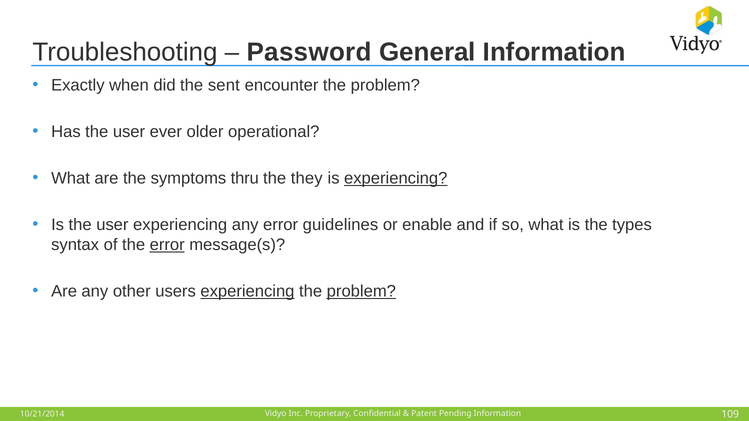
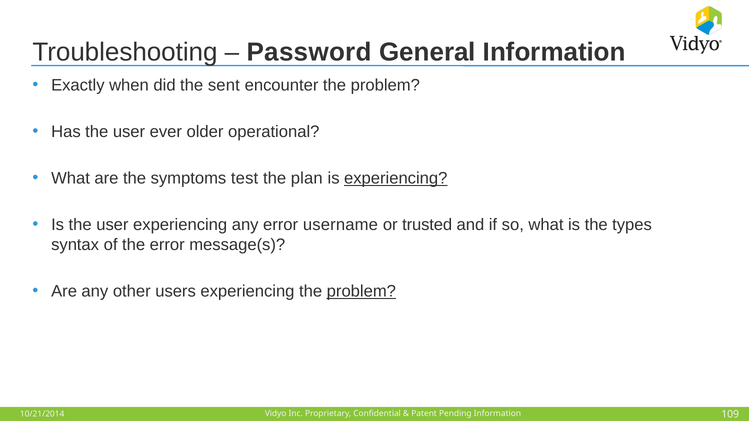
thru: thru -> test (245, 178)
they: they -> plan (307, 178)
guidelines: guidelines -> username (340, 225)
enable: enable -> trusted (427, 225)
error underline: present -> none (167, 245)
experiencing underline: present -> none (247, 291)
